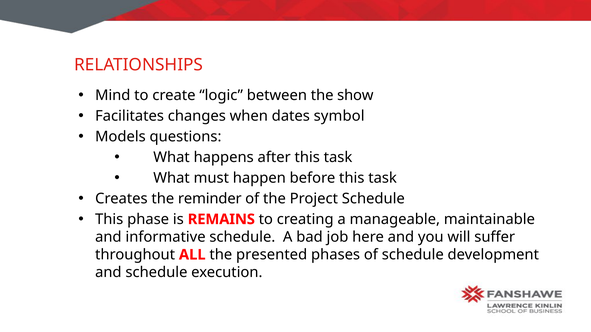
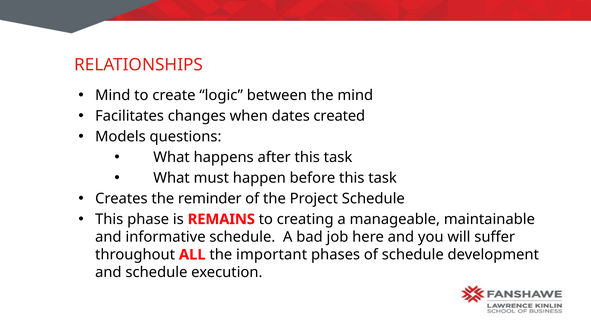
the show: show -> mind (355, 95)
symbol: symbol -> created (339, 116)
presented: presented -> important (272, 255)
